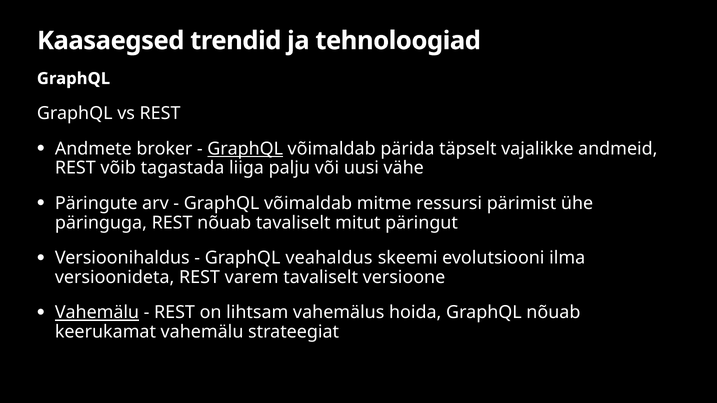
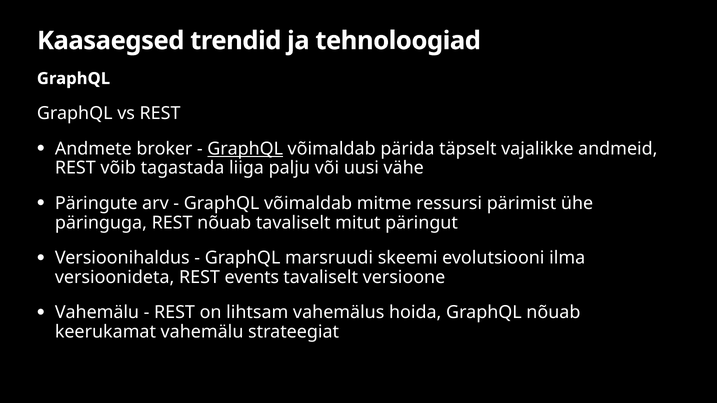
veahaldus: veahaldus -> marsruudi (329, 258)
varem: varem -> events (252, 278)
Vahemälu underline: present -> none (97, 313)
